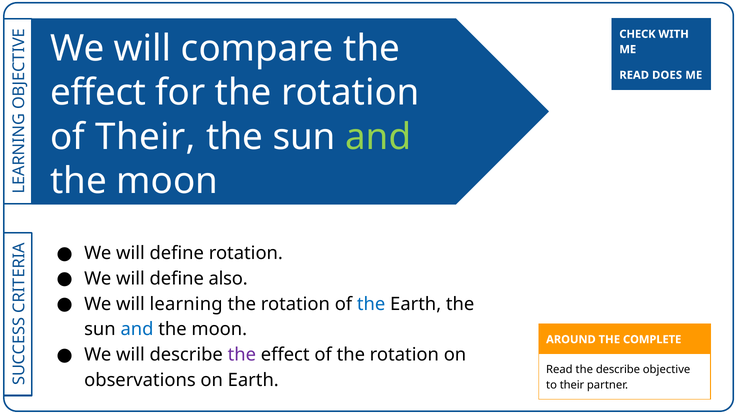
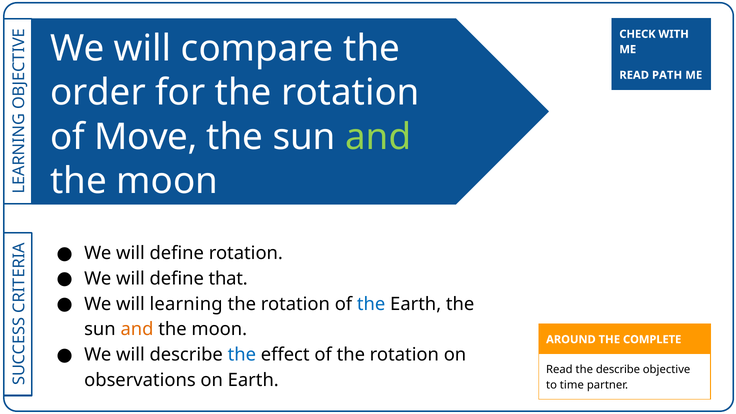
DOES: DOES -> PATH (667, 75)
effect: effect -> order (98, 93)
of Their: Their -> Move (146, 137)
also: also -> that (228, 279)
and colour: blue -> orange (137, 329)
the colour: purple -> blue (242, 355)
to their: their -> time (572, 385)
